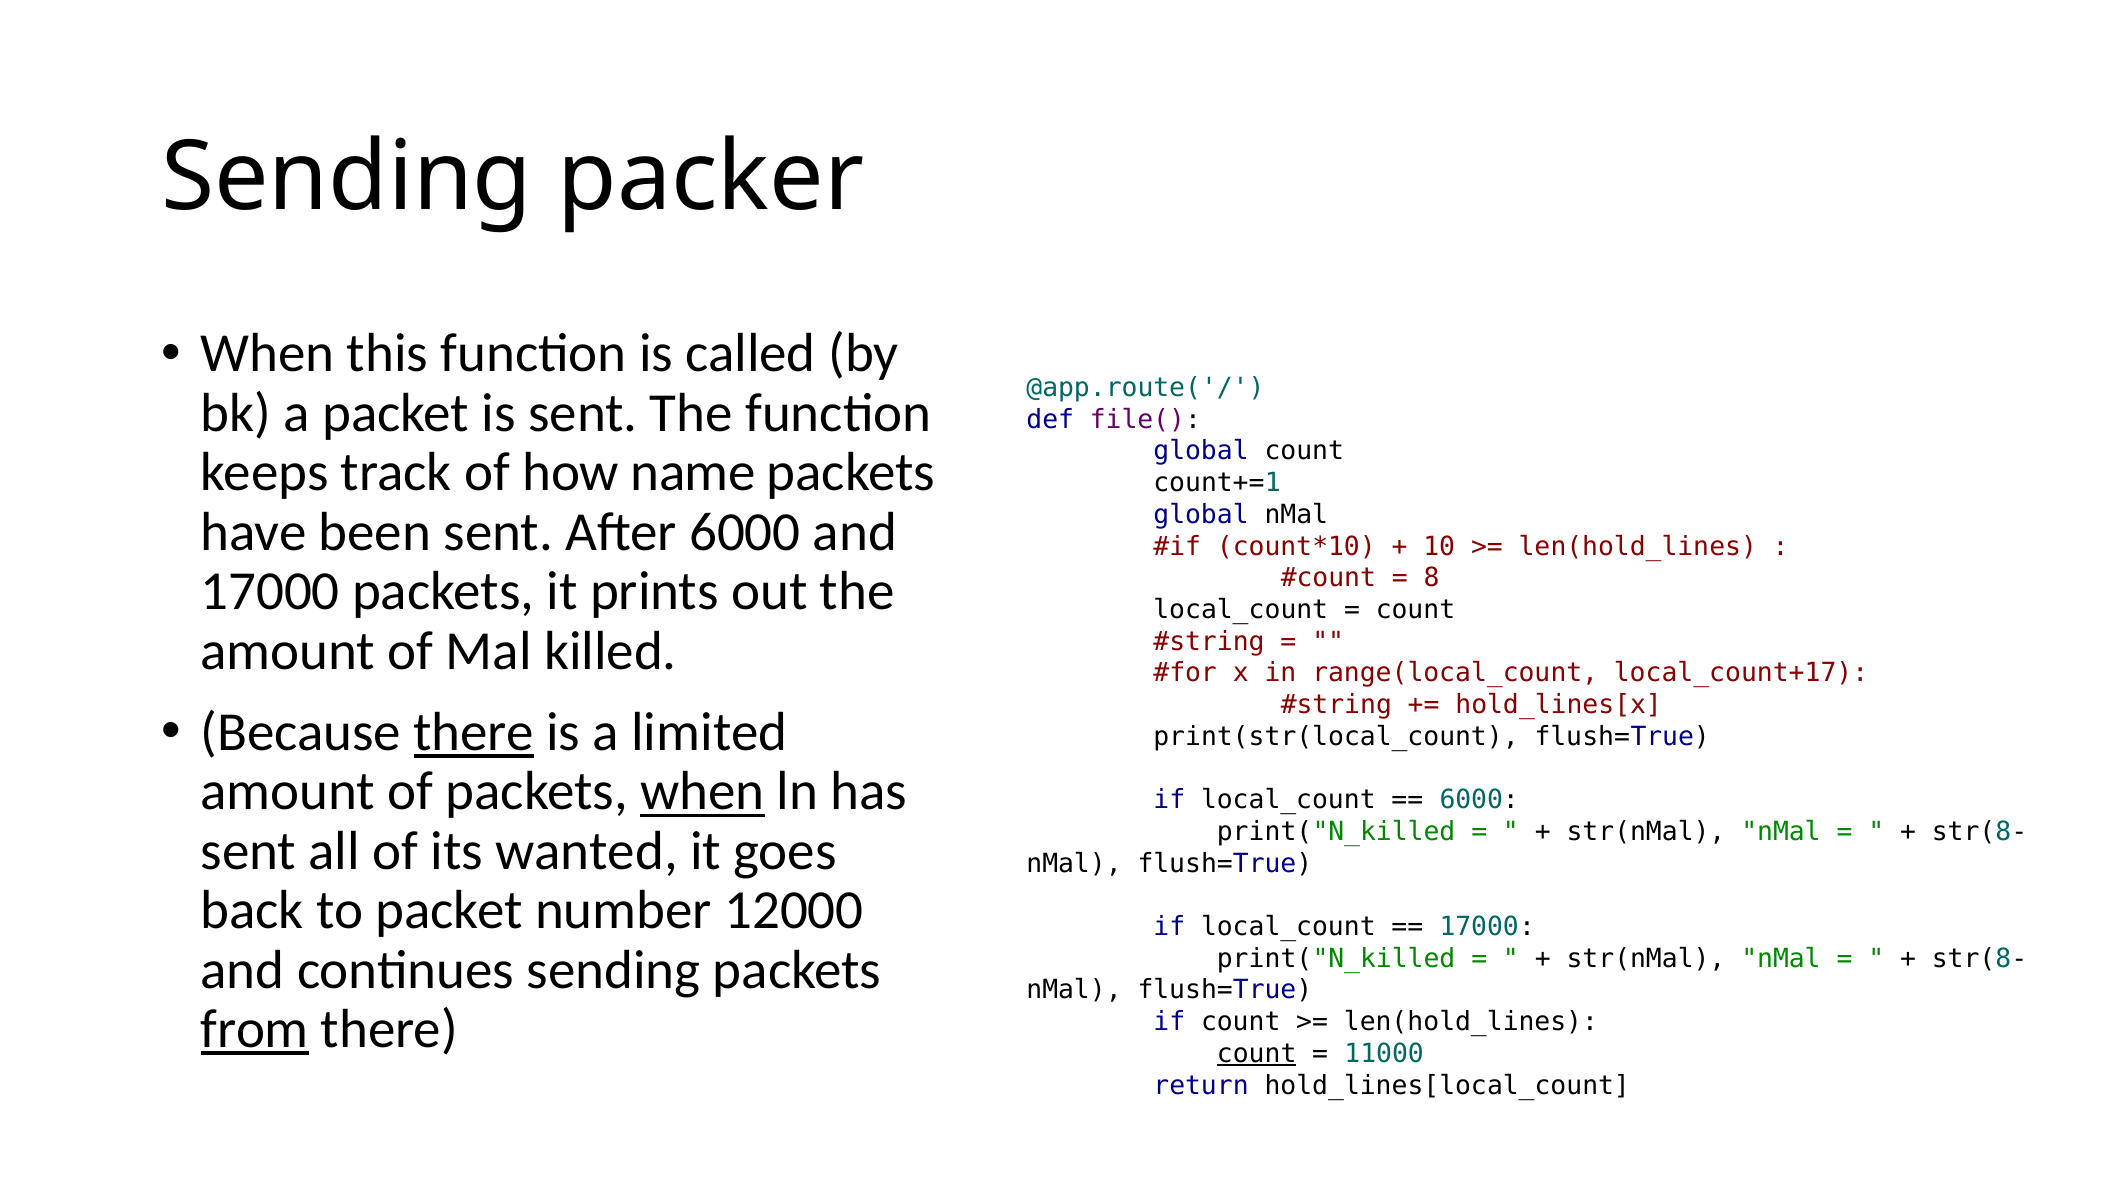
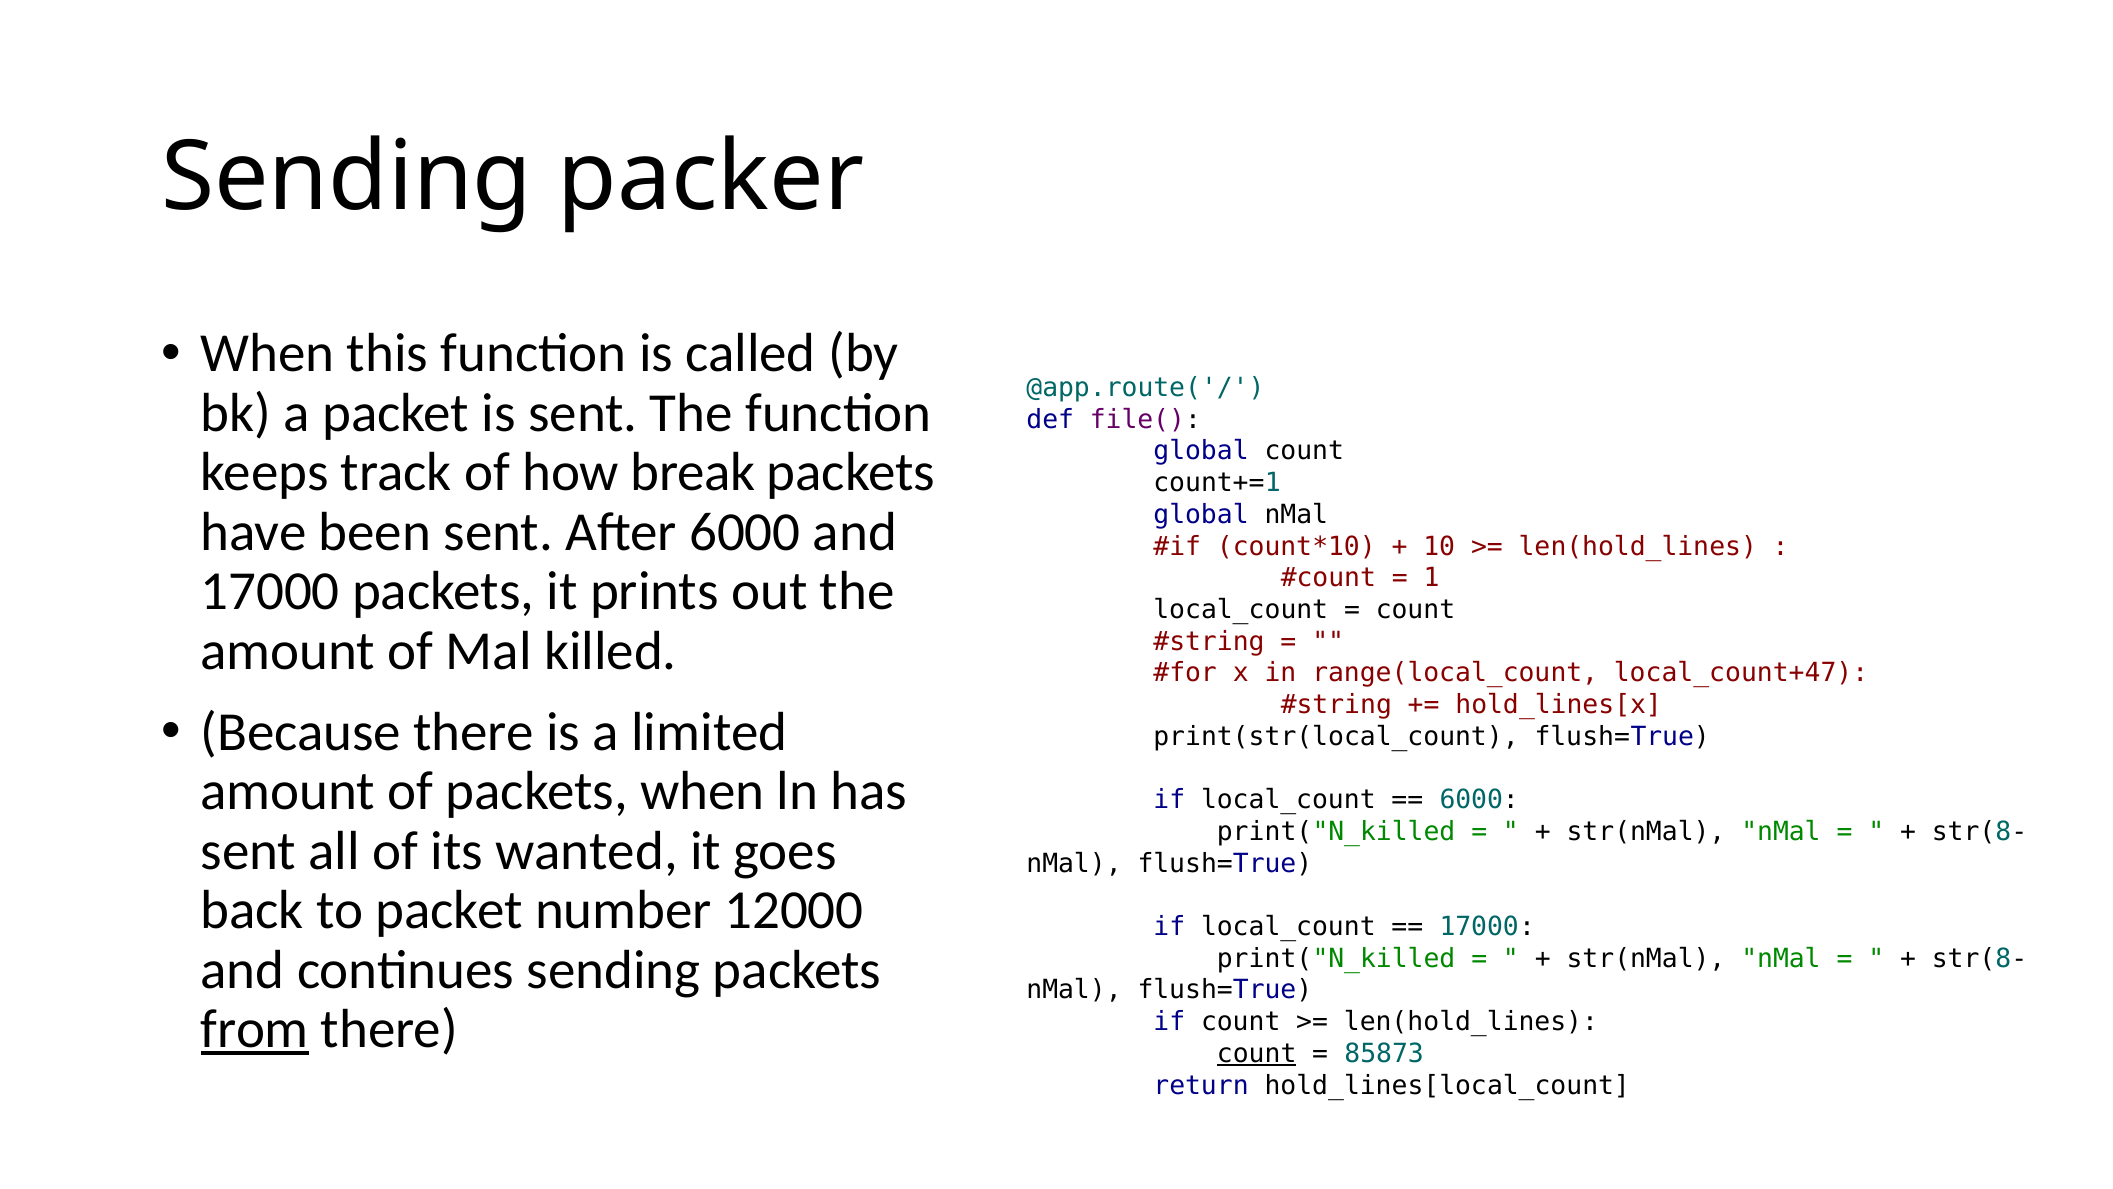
name: name -> break (693, 472)
8: 8 -> 1 (1432, 578)
local_count+17: local_count+17 -> local_count+47 (1741, 673)
there underline: present -> none (474, 732)
when underline: present -> none (703, 791)
11000: 11000 -> 85873 (1384, 1053)
